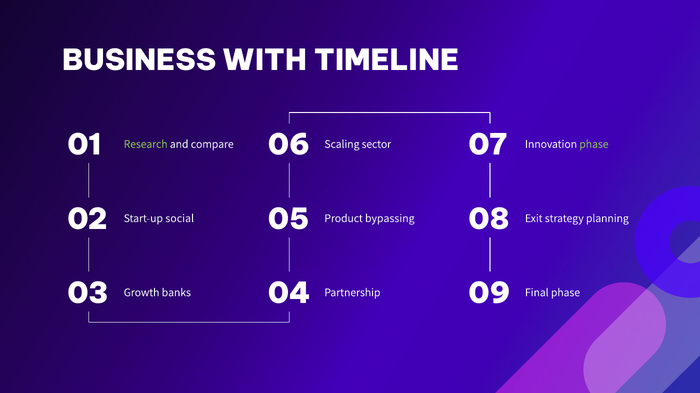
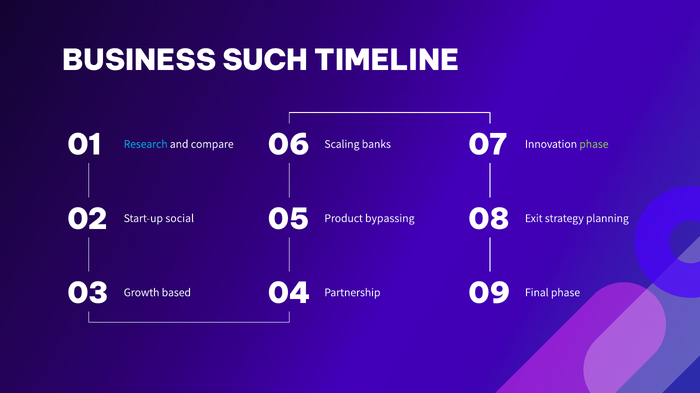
WITH: WITH -> SUCH (265, 61)
Research colour: light green -> light blue (146, 144)
sector: sector -> banks (376, 144)
banks: banks -> based (176, 293)
